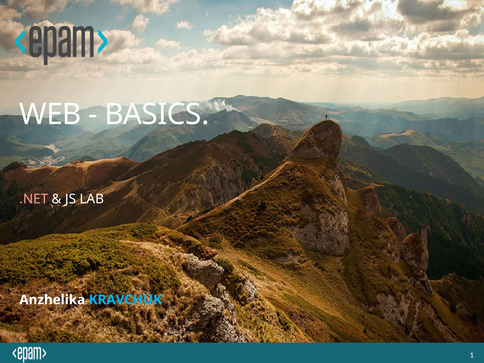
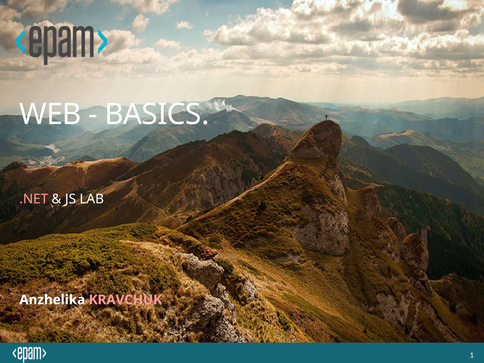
KRAVCHUK colour: light blue -> pink (125, 300)
